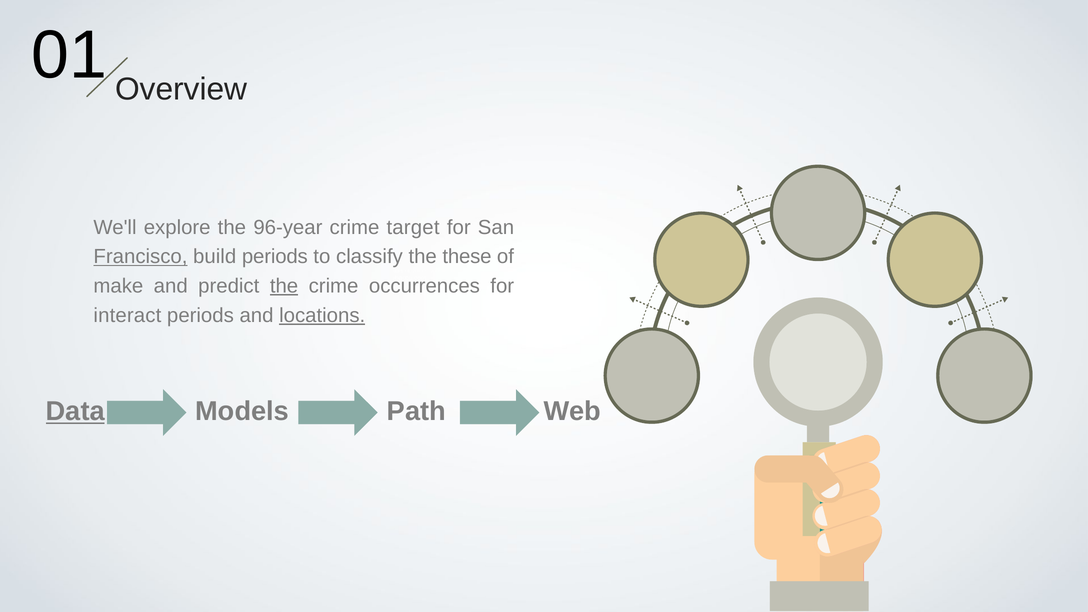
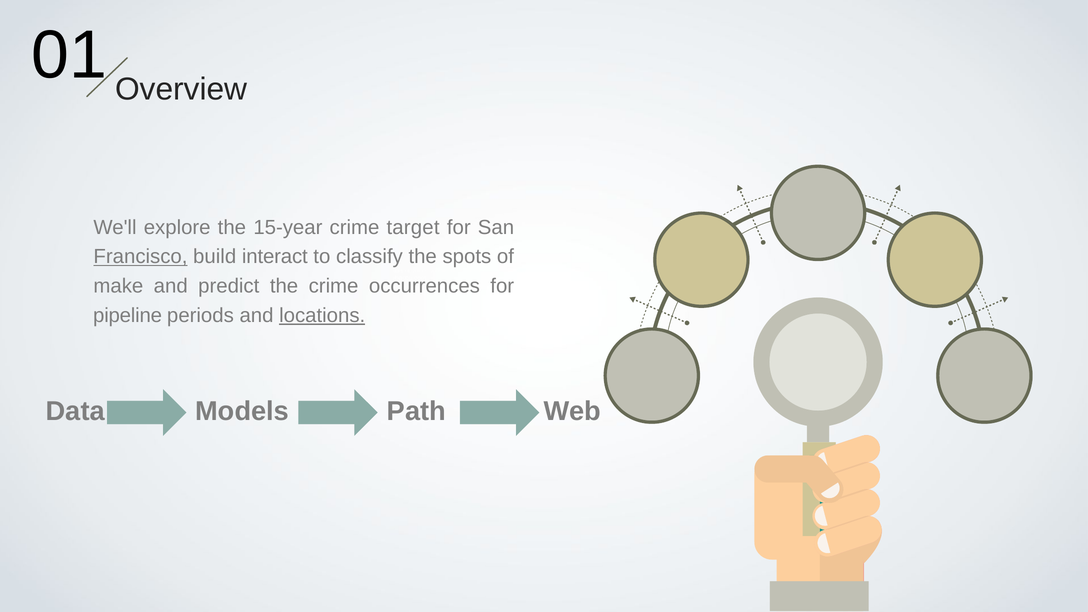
96-year: 96-year -> 15-year (288, 227)
build periods: periods -> interact (275, 257)
these: these -> spots (467, 257)
the underline: present -> none (284, 286)
interact: interact -> pipeline (128, 315)
Data underline: present -> none (75, 412)
